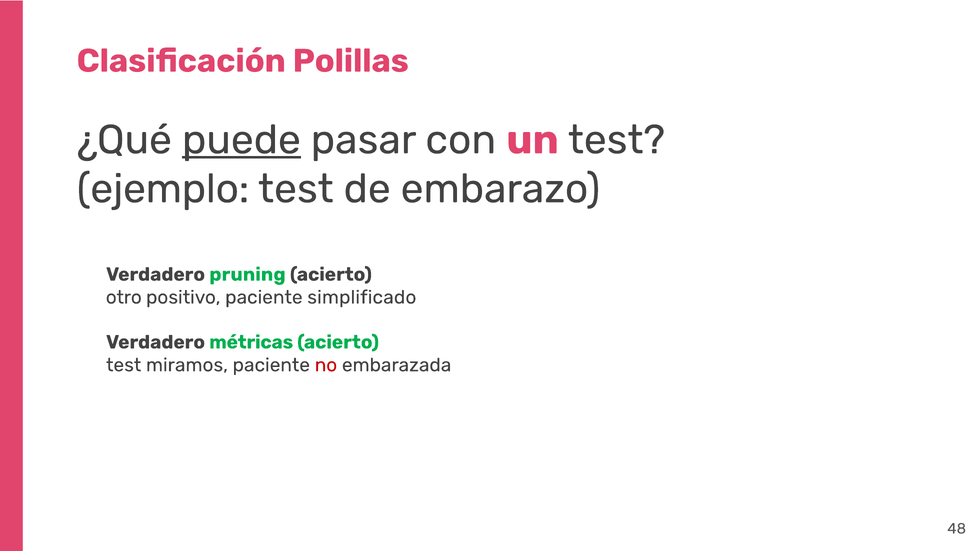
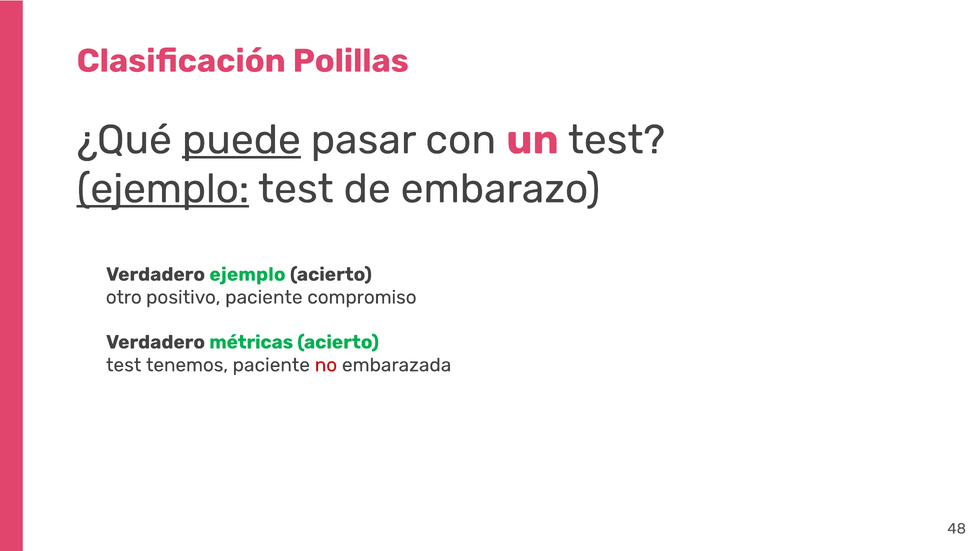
ejemplo underline: none -> present (163, 189)
Verdadero pruning: pruning -> ejemplo (247, 275)
simplificado: simplificado -> compromiso (362, 297)
miramos: miramos -> tenemos (187, 365)
